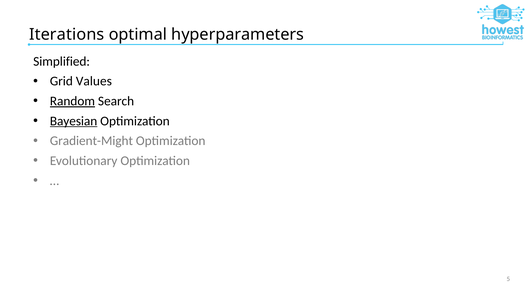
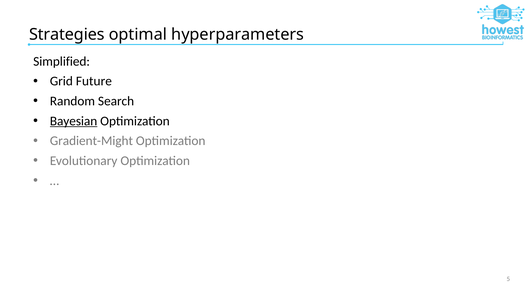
Iterations: Iterations -> Strategies (67, 35)
Values: Values -> Future (94, 81)
Random underline: present -> none (72, 101)
